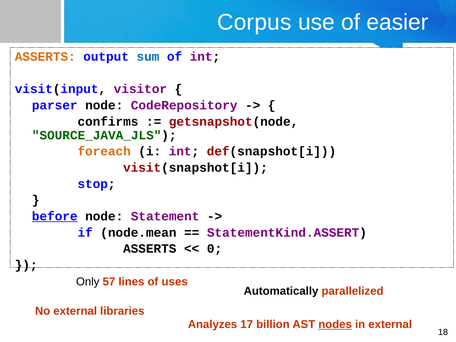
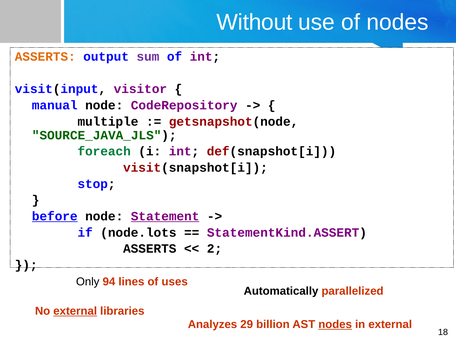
Corpus: Corpus -> Without (255, 22)
of easier: easier -> nodes (398, 22)
sum colour: blue -> purple (148, 57)
parser: parser -> manual (55, 105)
confirms: confirms -> multiple (108, 122)
foreach colour: orange -> green (104, 151)
Statement underline: none -> present (165, 216)
node.mean: node.mean -> node.lots (138, 232)
0: 0 -> 2 (215, 249)
57: 57 -> 94 (109, 282)
external underline: none -> present (75, 311)
17: 17 -> 29 (247, 325)
